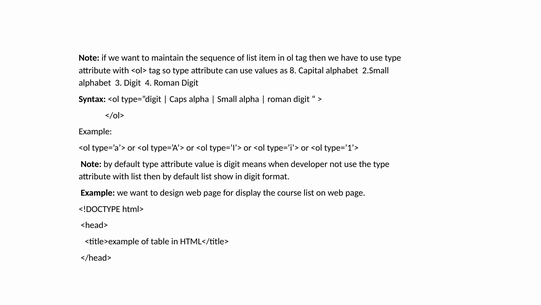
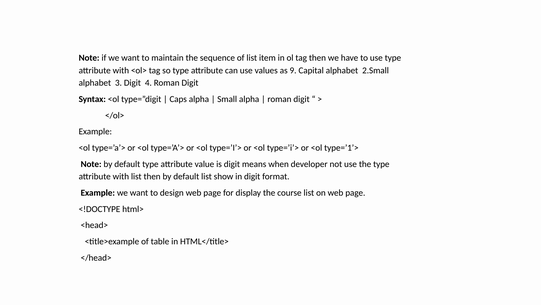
8: 8 -> 9 (293, 70)
